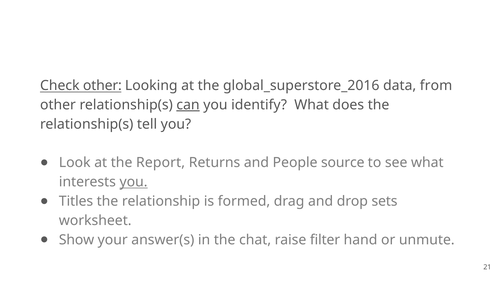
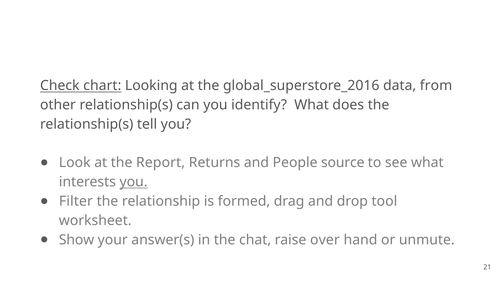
Check other: other -> chart (102, 85)
can underline: present -> none (188, 105)
Titles: Titles -> Filter (76, 201)
sets: sets -> tool (384, 201)
filter: filter -> over (325, 240)
